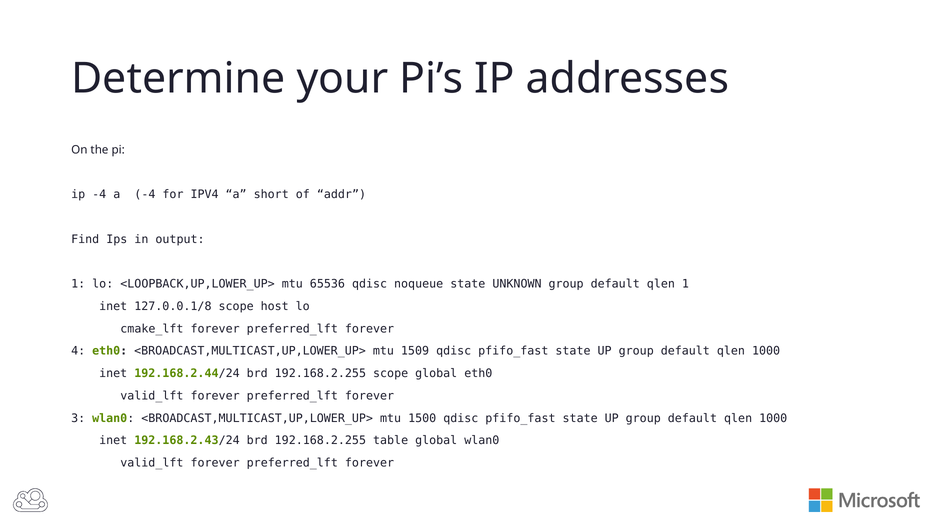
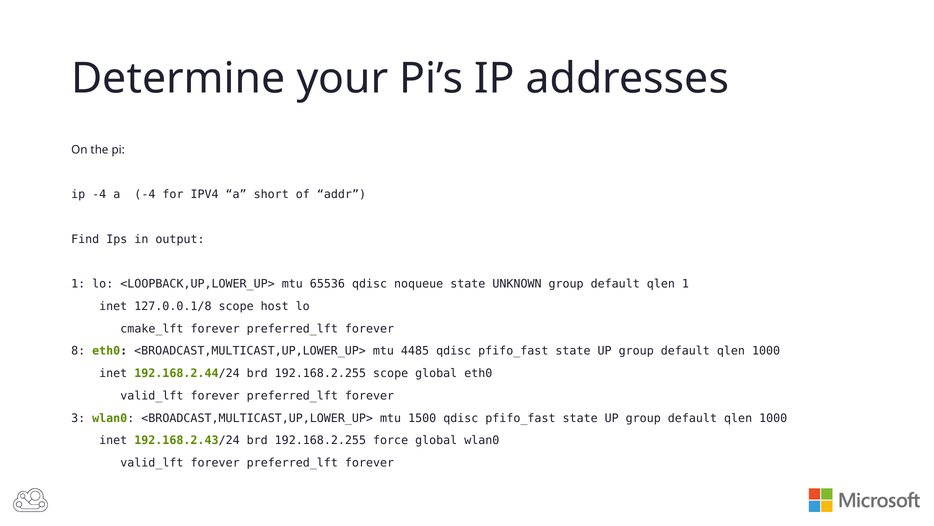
4: 4 -> 8 (78, 351)
1509: 1509 -> 4485 (415, 351)
table: table -> force (391, 440)
